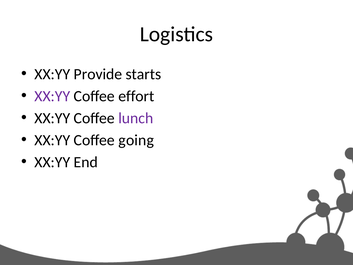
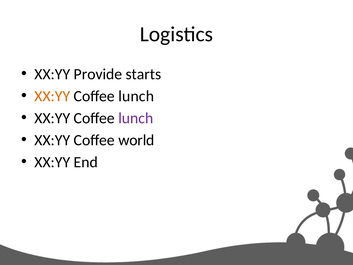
XX:YY colour: purple -> orange (52, 96)
effort: effort -> lunch (136, 96)
going: going -> world (136, 140)
